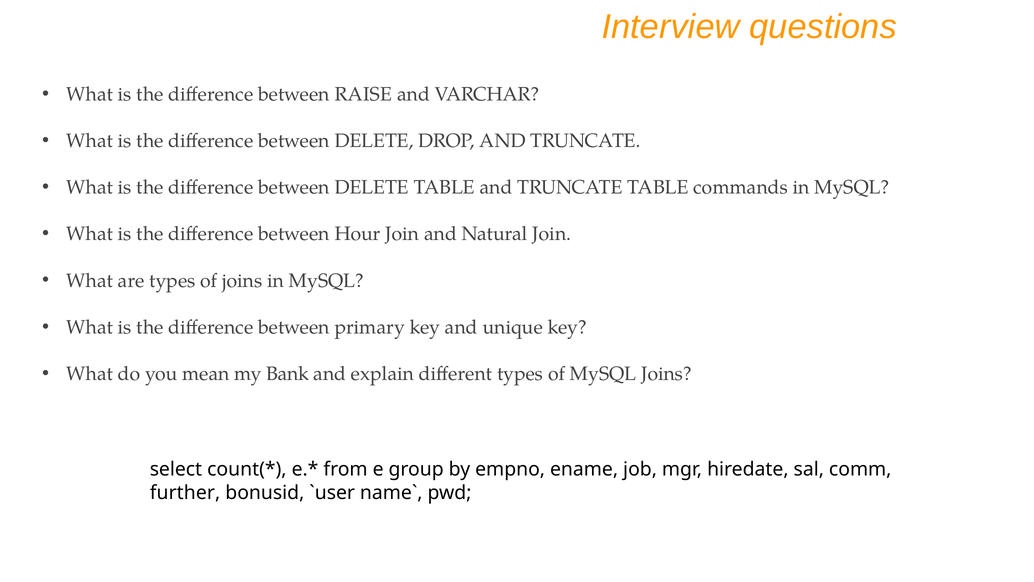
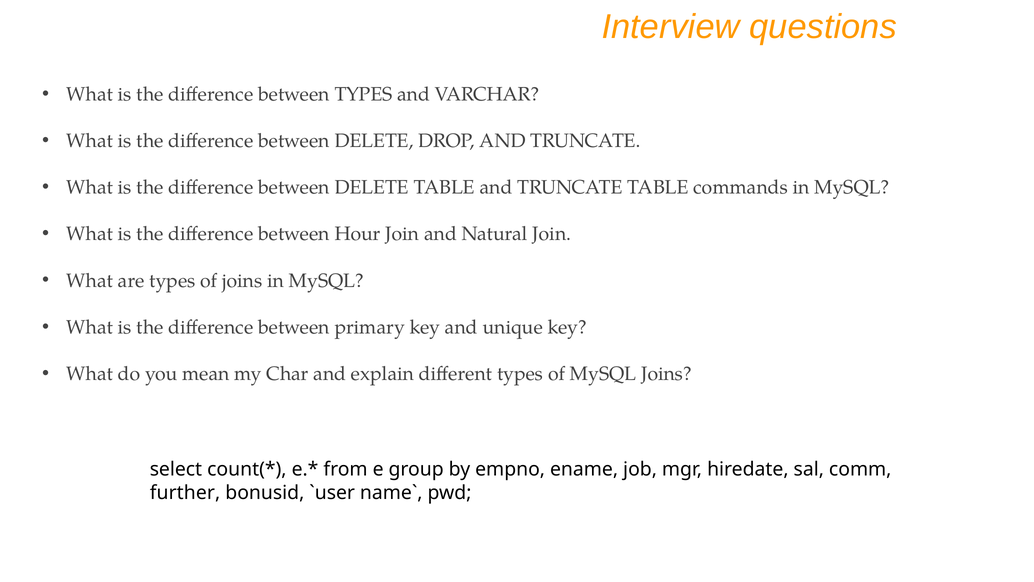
between RAISE: RAISE -> TYPES (363, 94)
Bank: Bank -> Char (288, 374)
